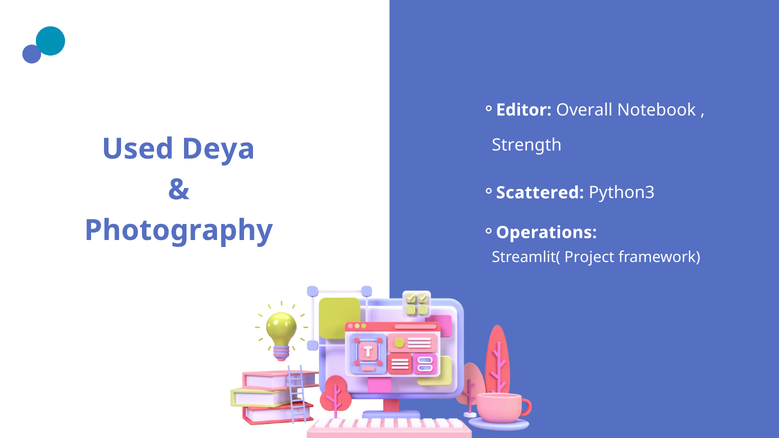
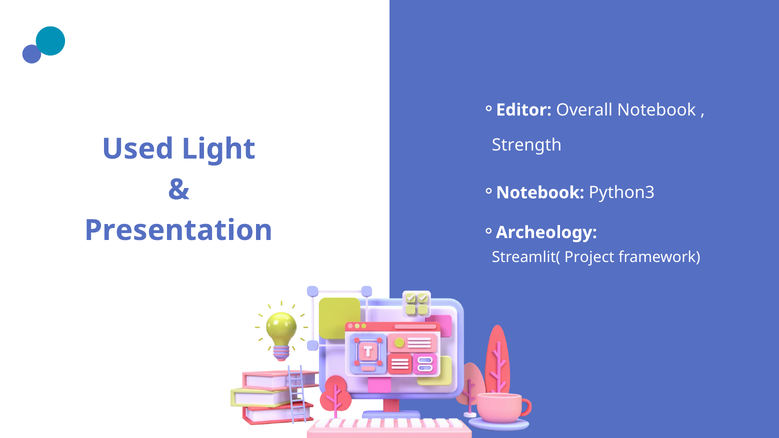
Deya: Deya -> Light (218, 149)
Scattered: Scattered -> Notebook (540, 193)
Operations: Operations -> Archeology (546, 233)
Photography: Photography -> Presentation (178, 230)
